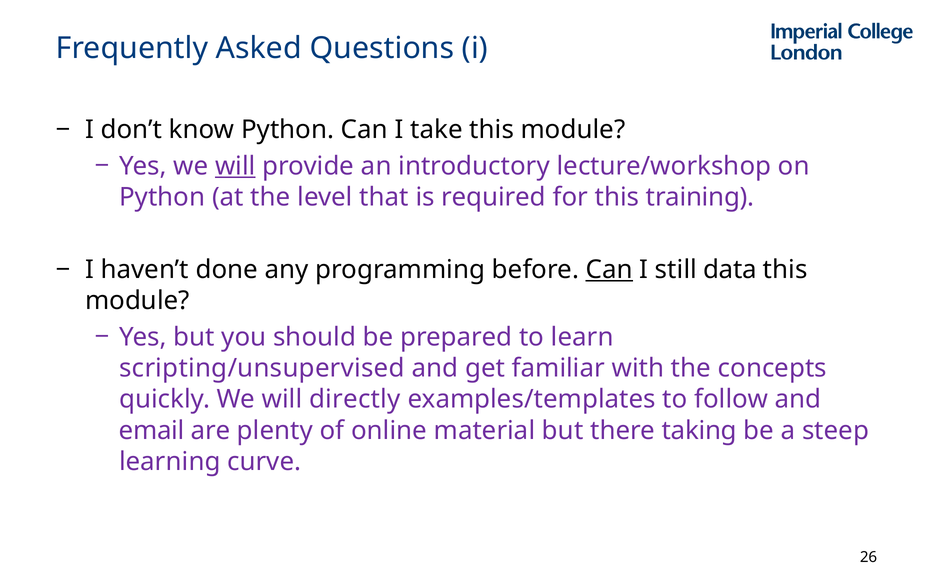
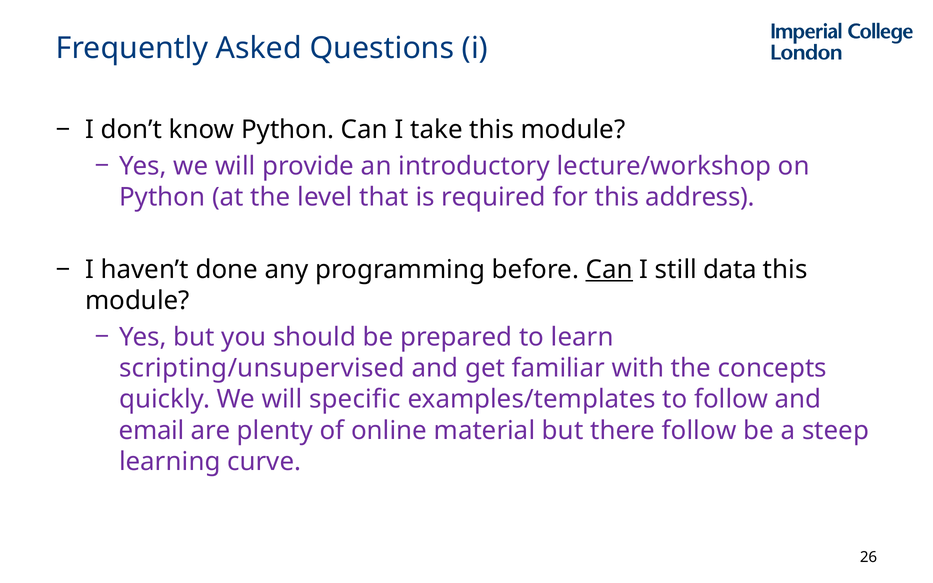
will underline: present -> none (235, 166)
training: training -> address (700, 197)
directly: directly -> specific (355, 400)
there taking: taking -> follow (699, 431)
